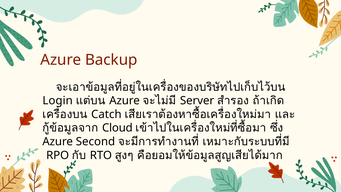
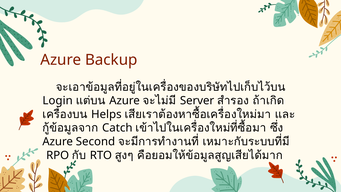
Catch: Catch -> Helps (106, 114)
Cloud: Cloud -> Catch (117, 128)
